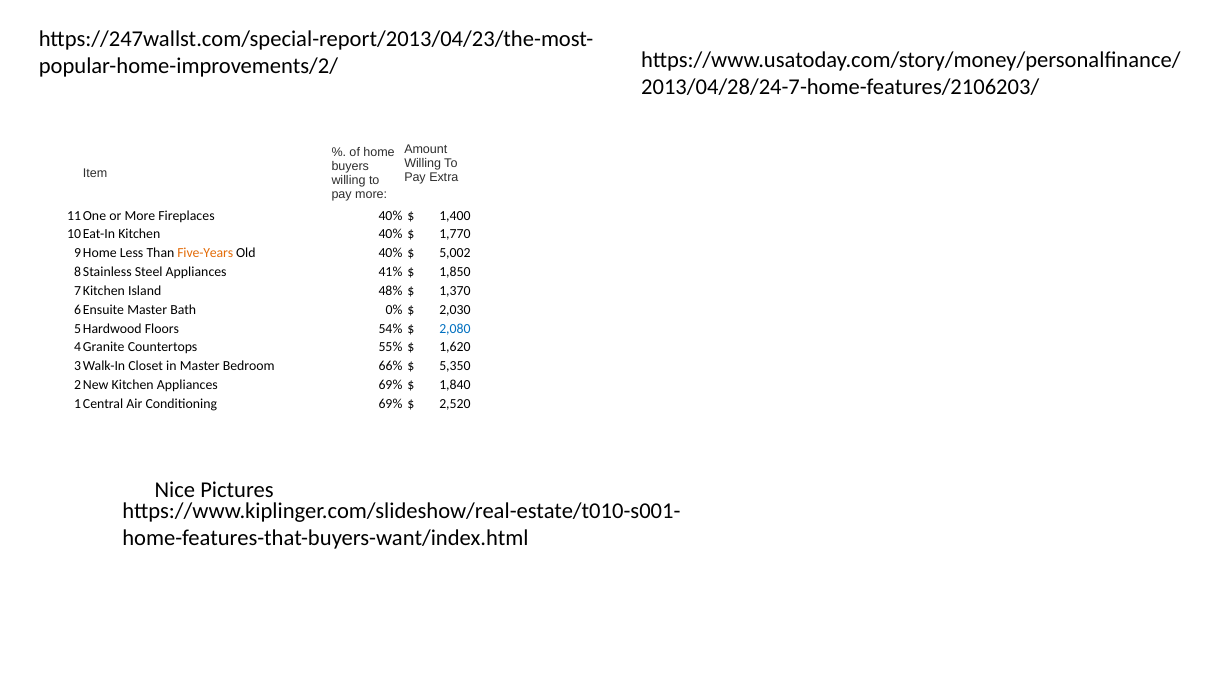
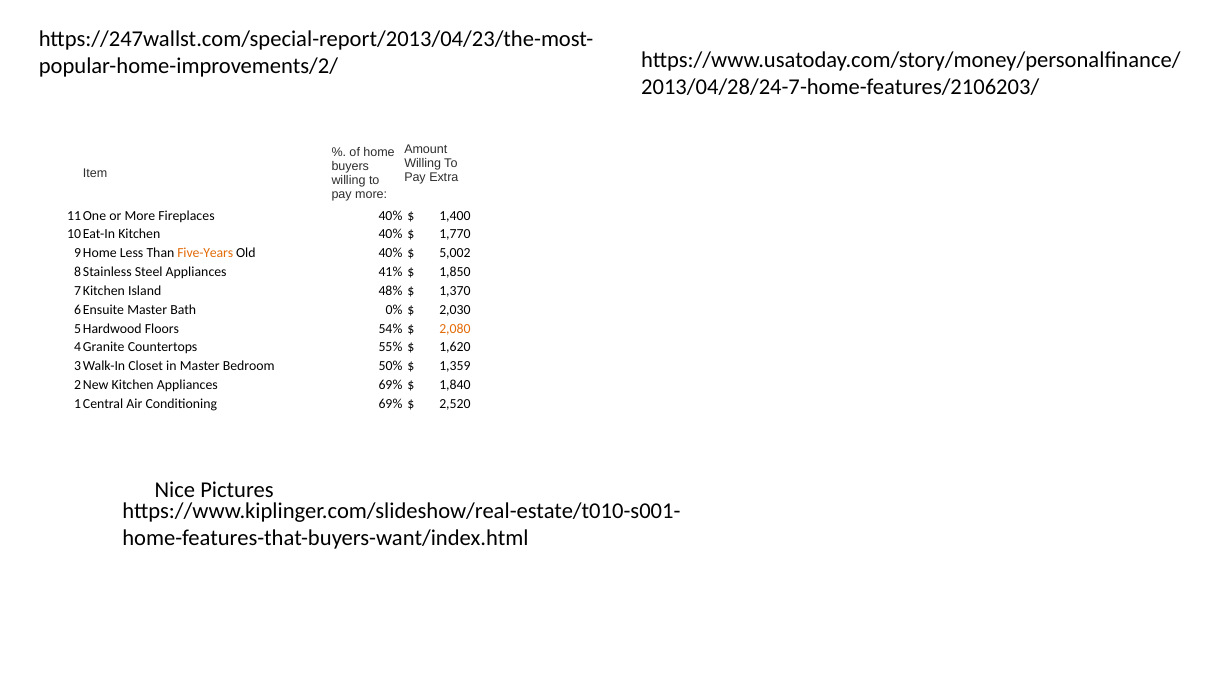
2,080 colour: blue -> orange (455, 328)
66%: 66% -> 50% (390, 366)
5,350: 5,350 -> 1,359 (455, 366)
